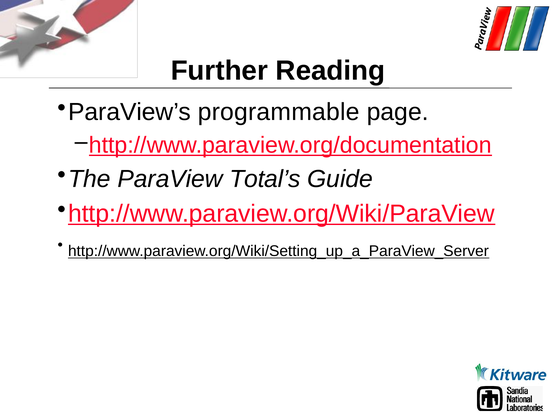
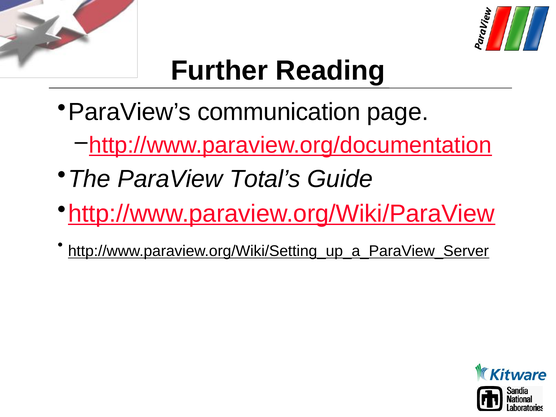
programmable: programmable -> communication (279, 112)
